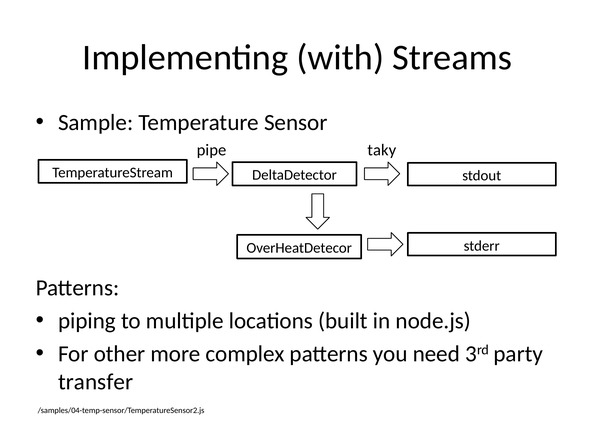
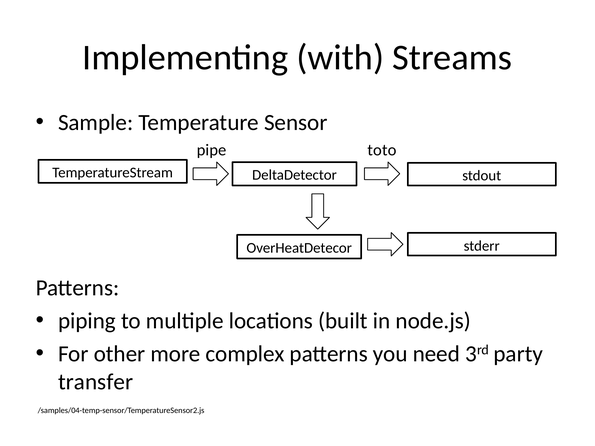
taky: taky -> toto (382, 150)
